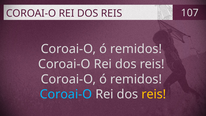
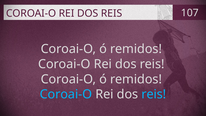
reis colour: yellow -> light blue (154, 94)
